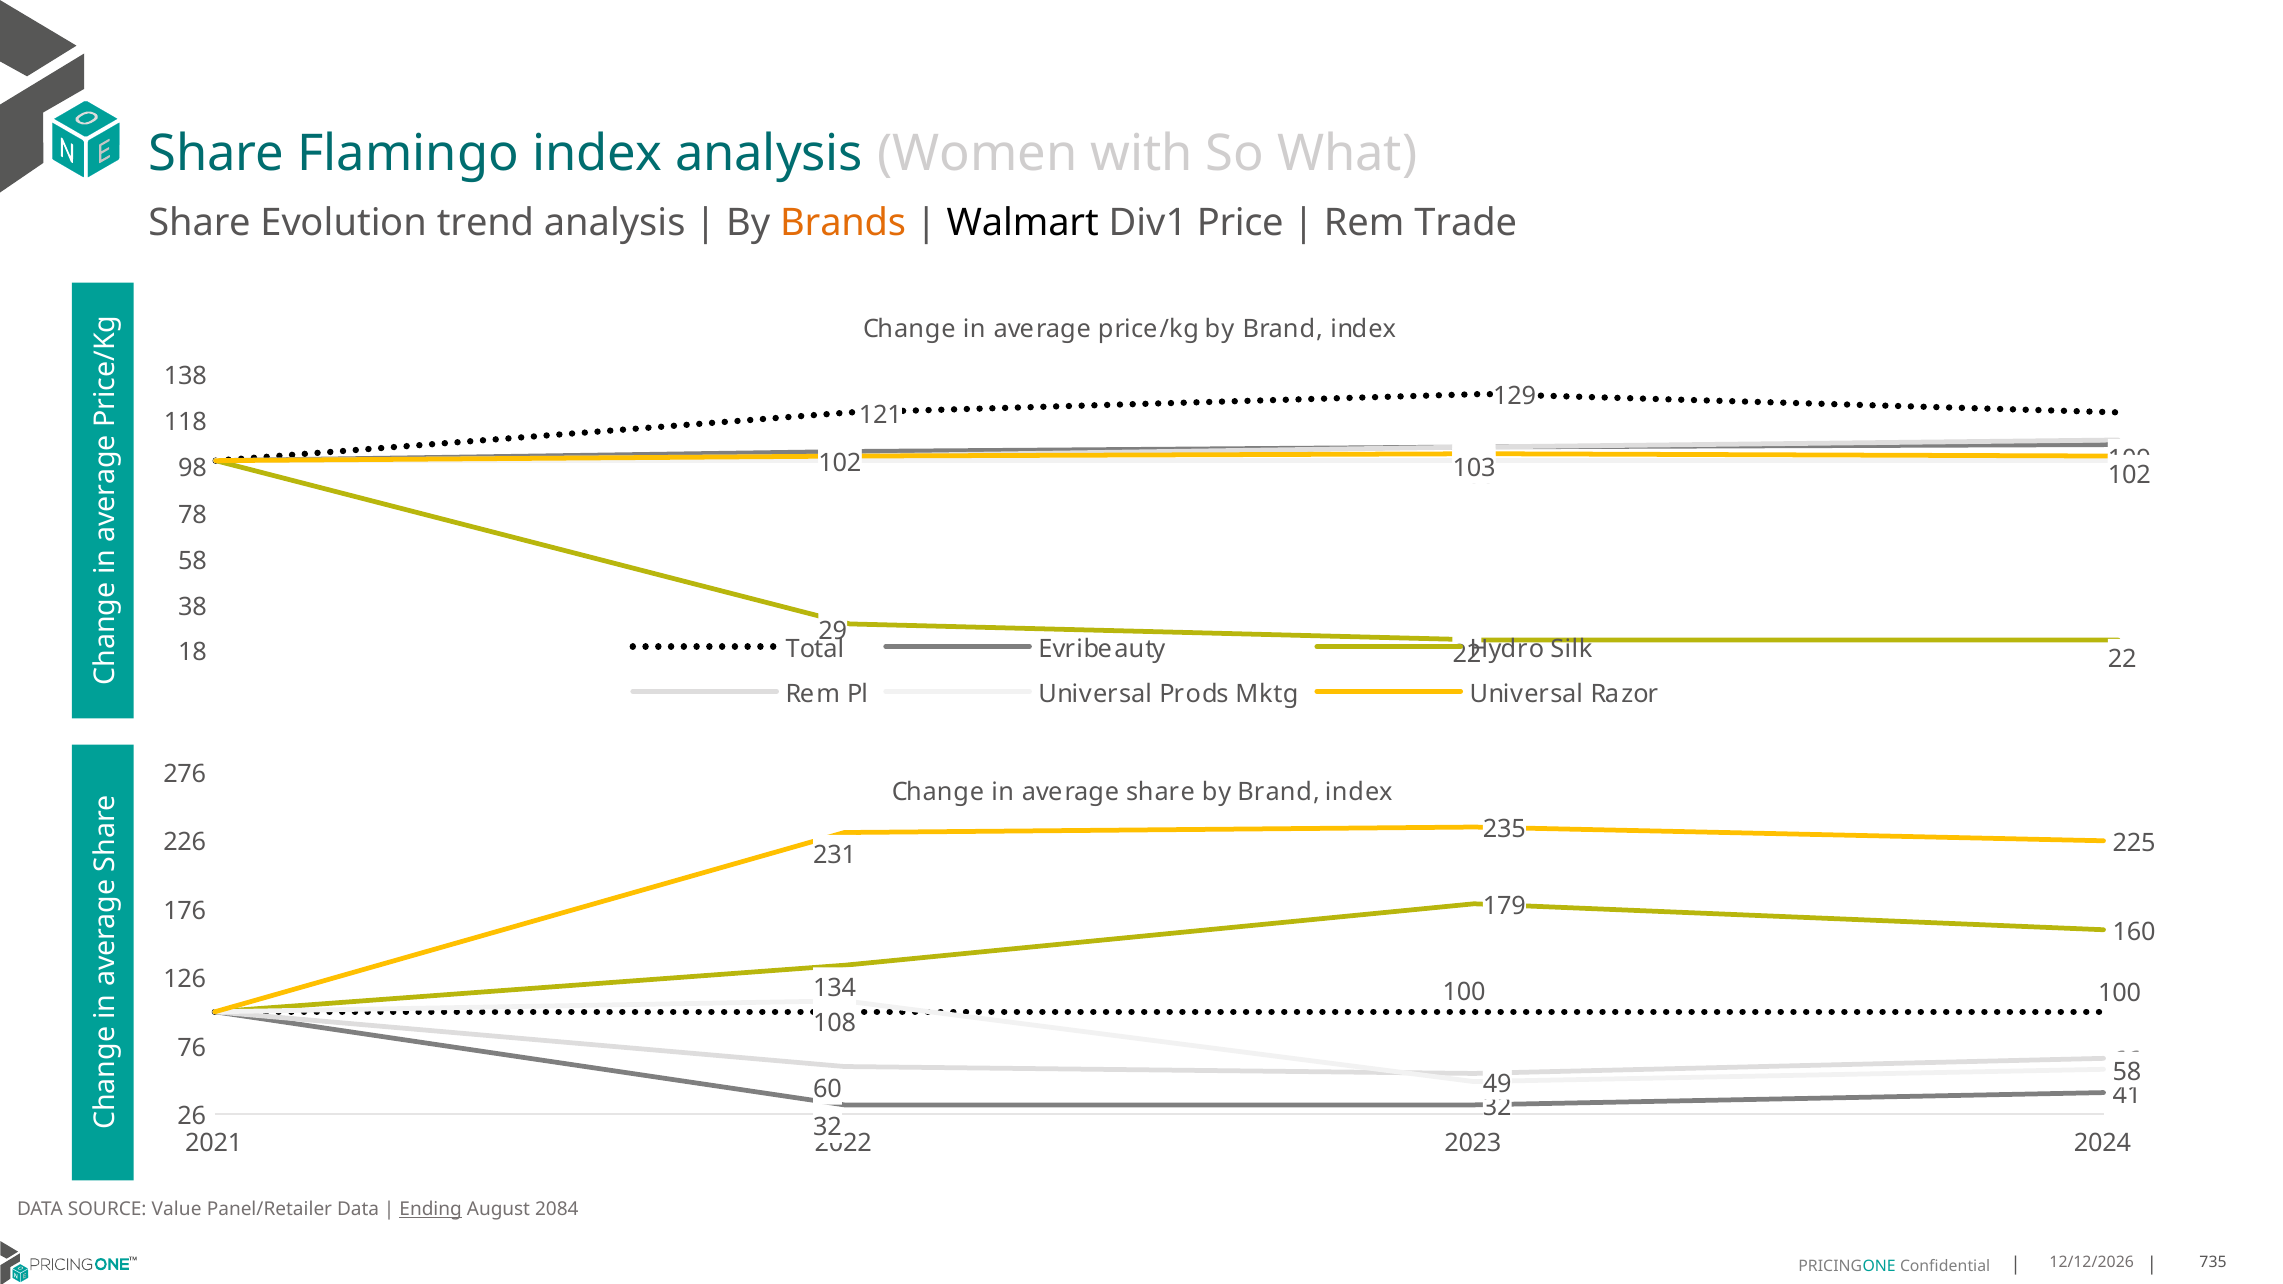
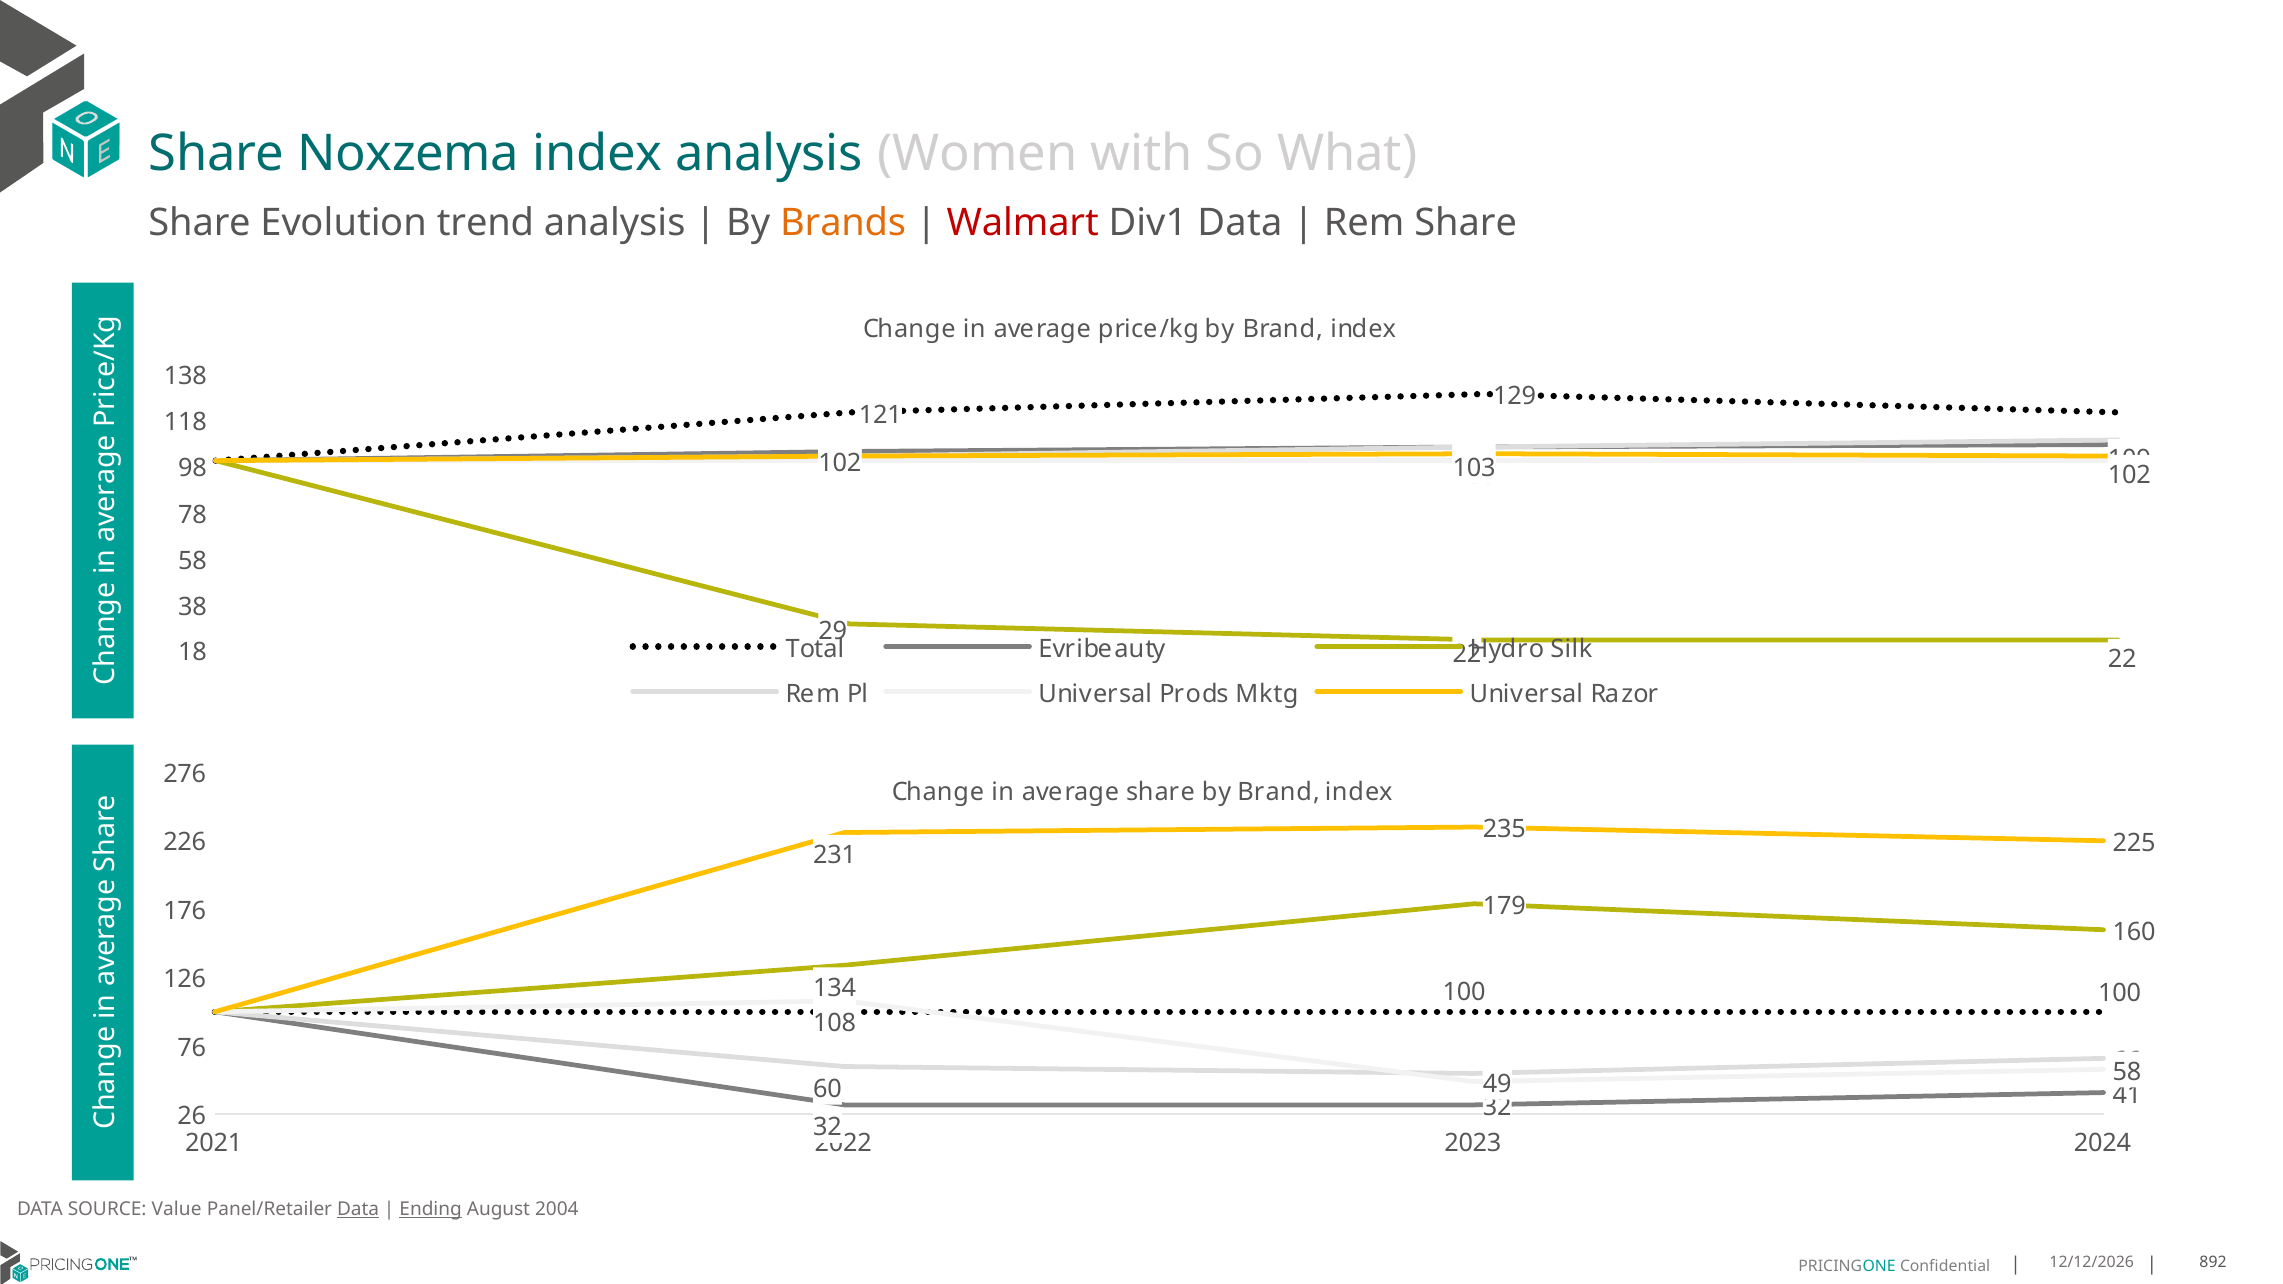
Flamingo: Flamingo -> Noxzema (408, 153)
Walmart colour: black -> red (1023, 223)
Div1 Price: Price -> Data (1240, 223)
Rem Trade: Trade -> Share (1466, 223)
Data underline: none -> present (358, 1210)
2084: 2084 -> 2004 (557, 1210)
735: 735 -> 892 (2213, 1263)
